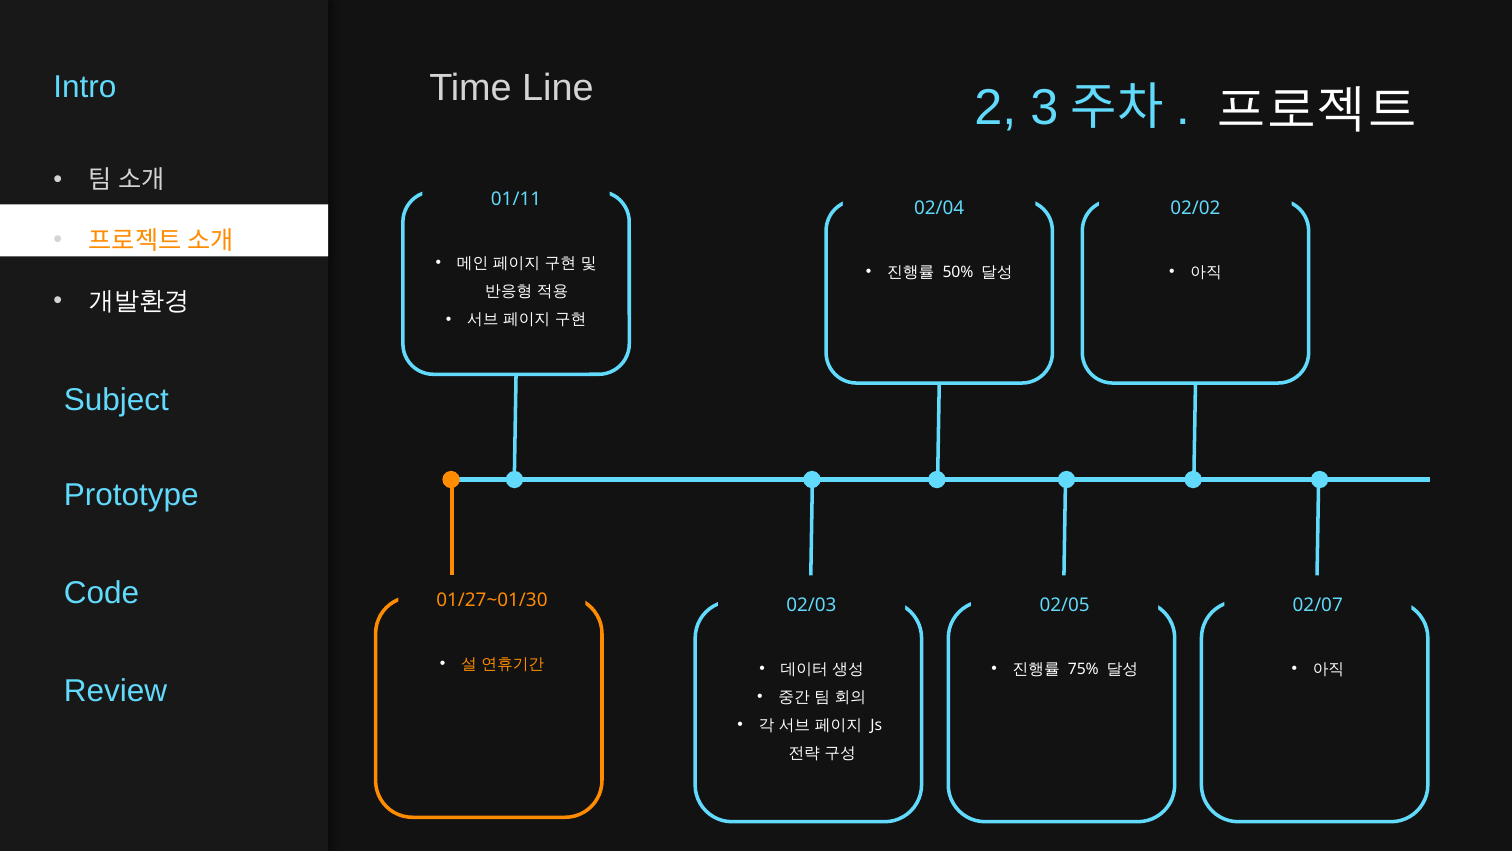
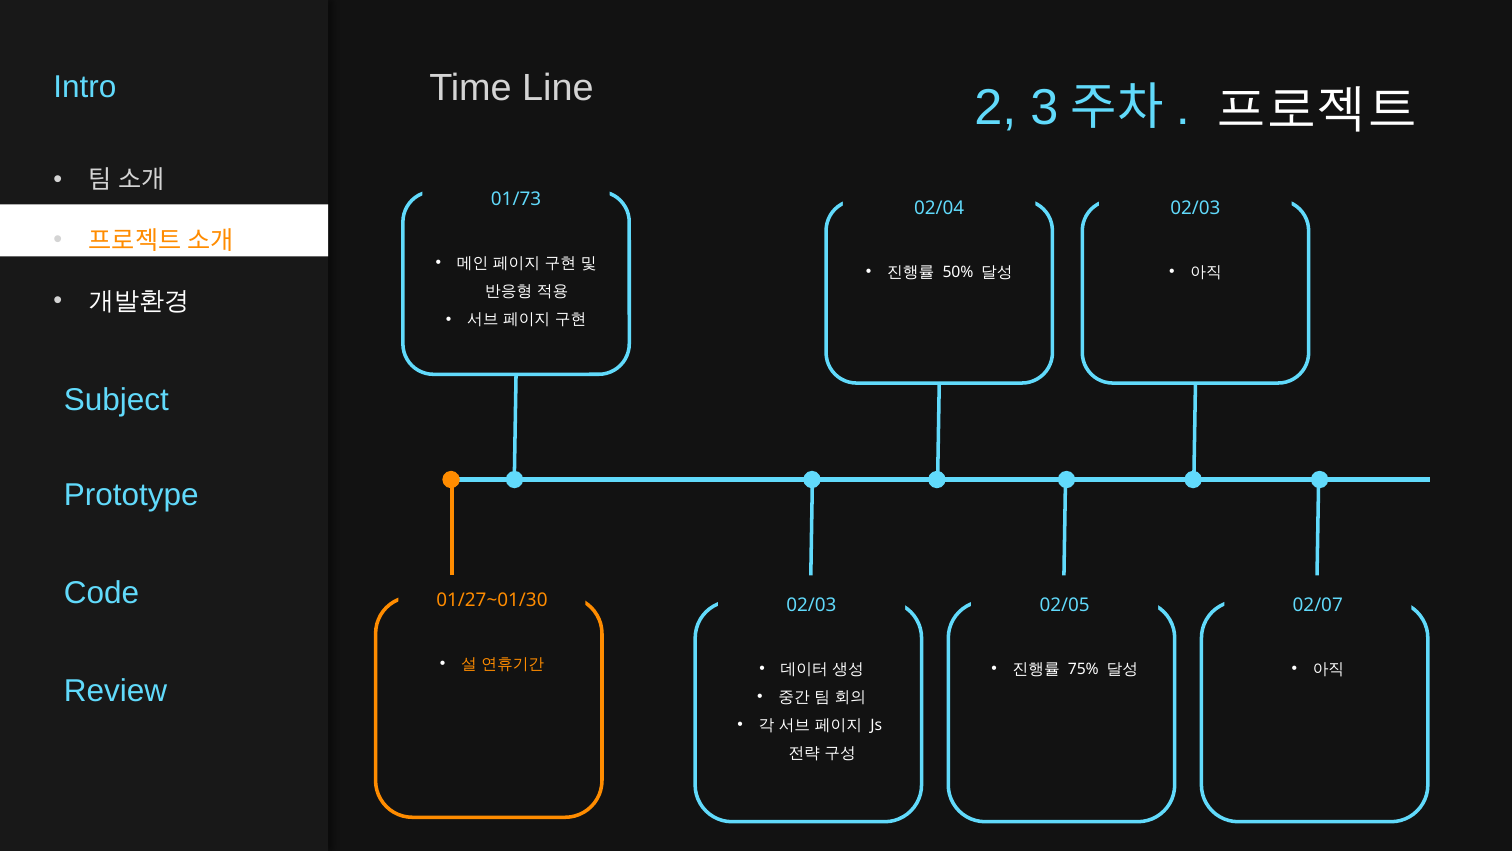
01/11: 01/11 -> 01/73 (516, 199)
02/02: 02/02 -> 02/03 (1195, 208)
